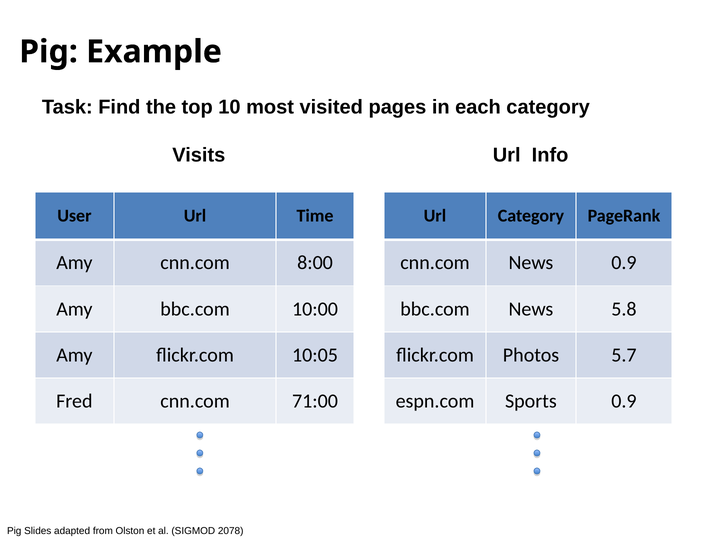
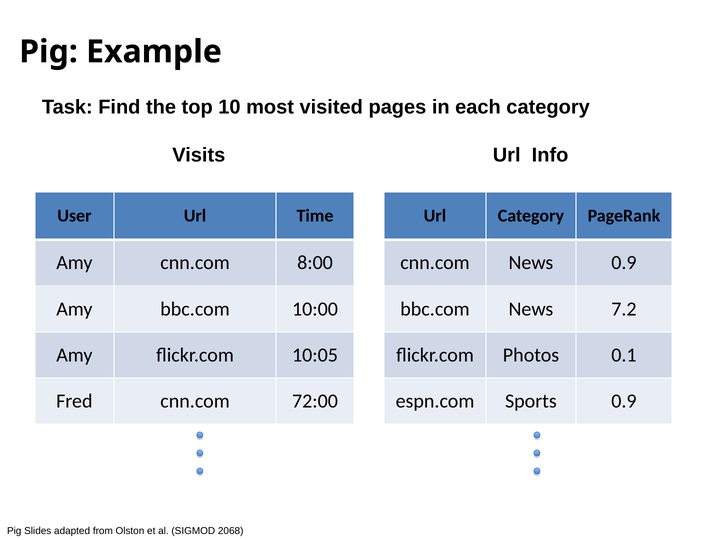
5.8: 5.8 -> 7.2 (624, 309)
5.7: 5.7 -> 0.1 (624, 355)
71:00: 71:00 -> 72:00 (315, 401)
2078: 2078 -> 2068 (231, 531)
